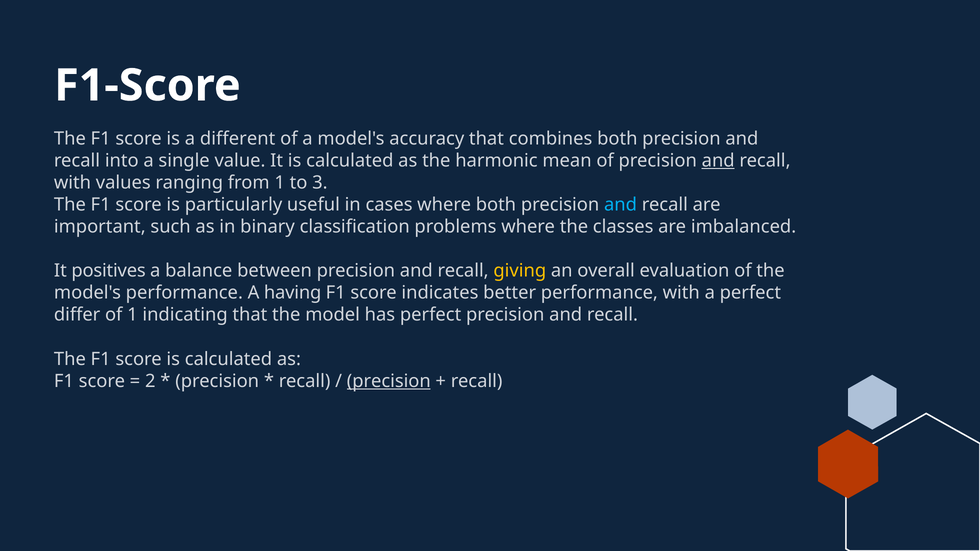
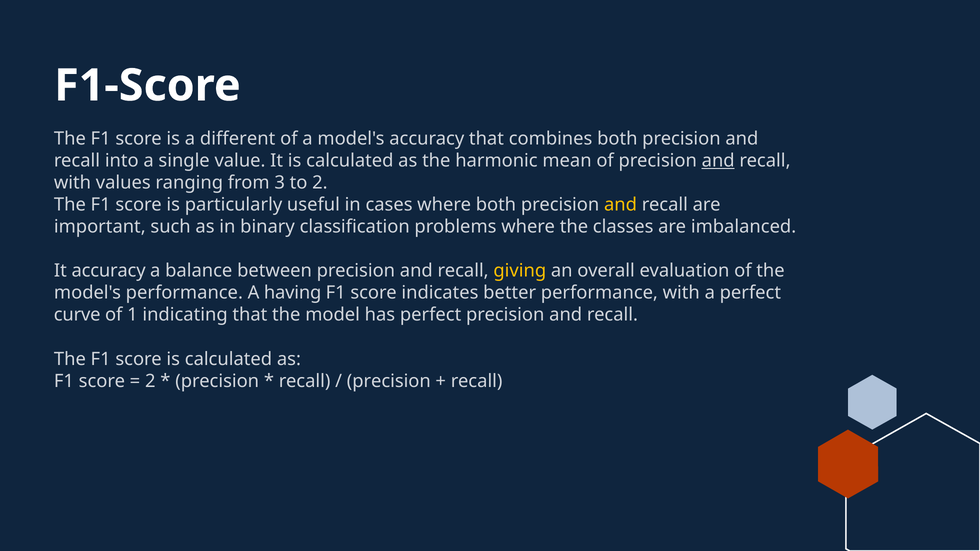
from 1: 1 -> 3 (280, 183)
to 3: 3 -> 2 (320, 183)
and colour: light blue -> yellow (621, 205)
It positives: positives -> accuracy (109, 271)
differ: differ -> curve (77, 315)
precision underline: present -> none (389, 381)
